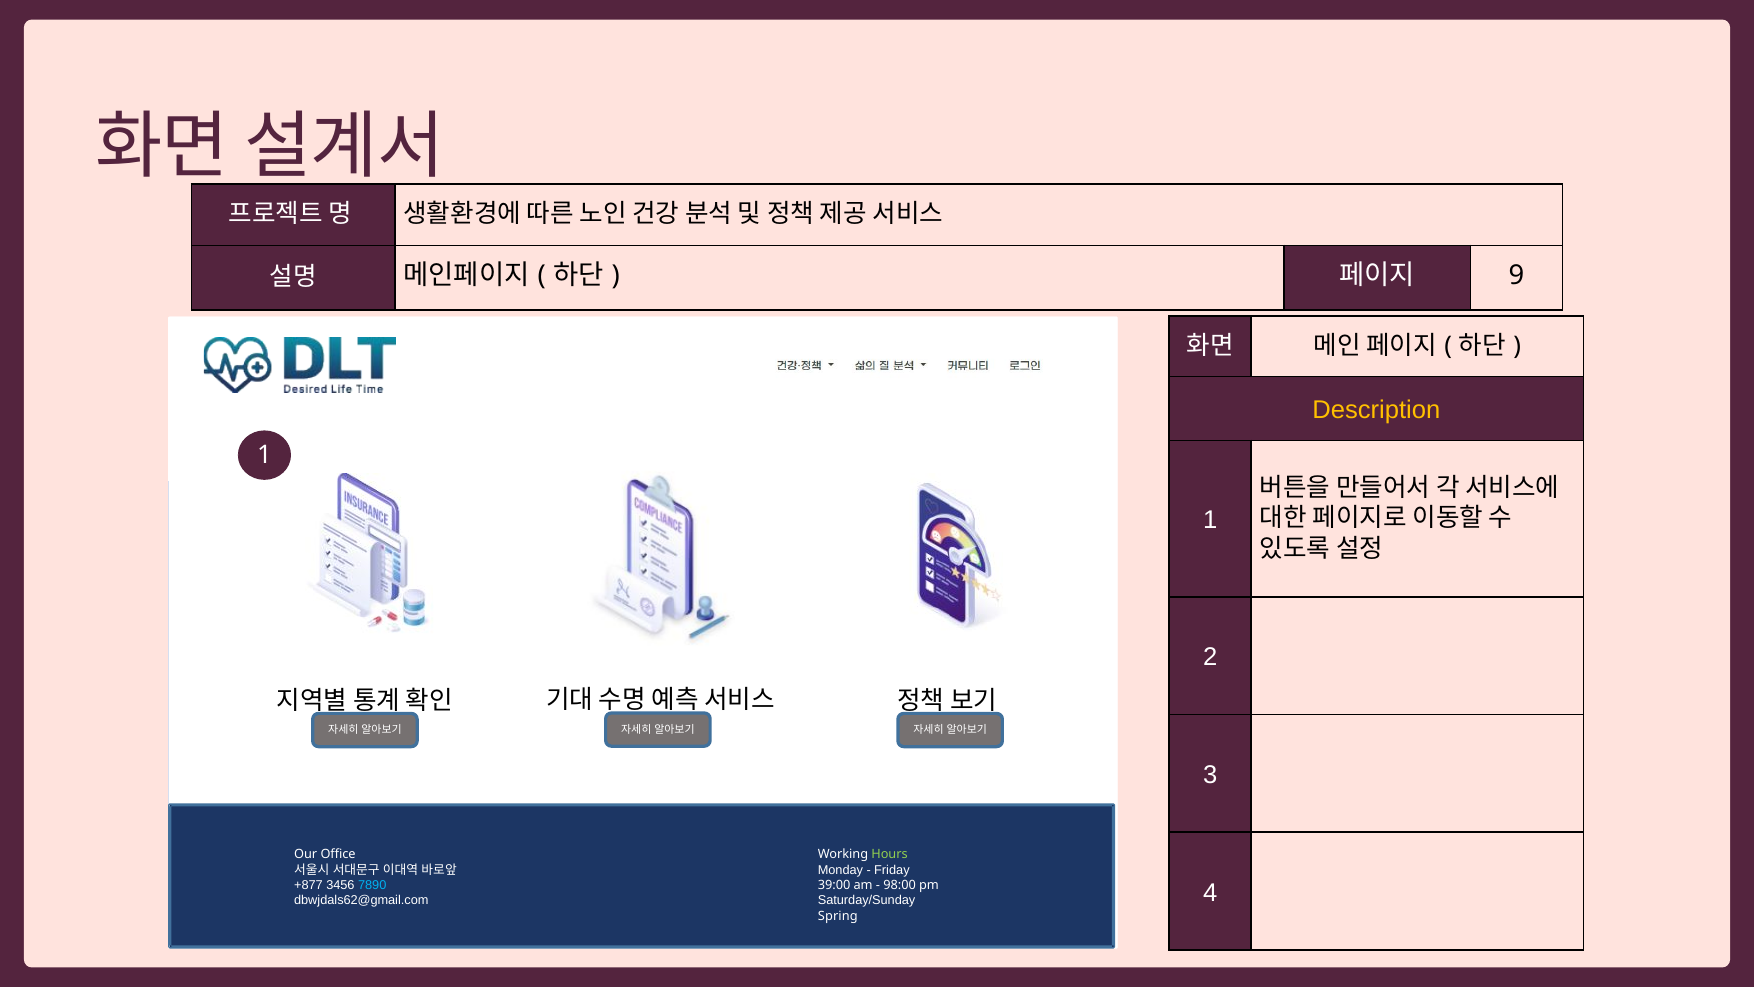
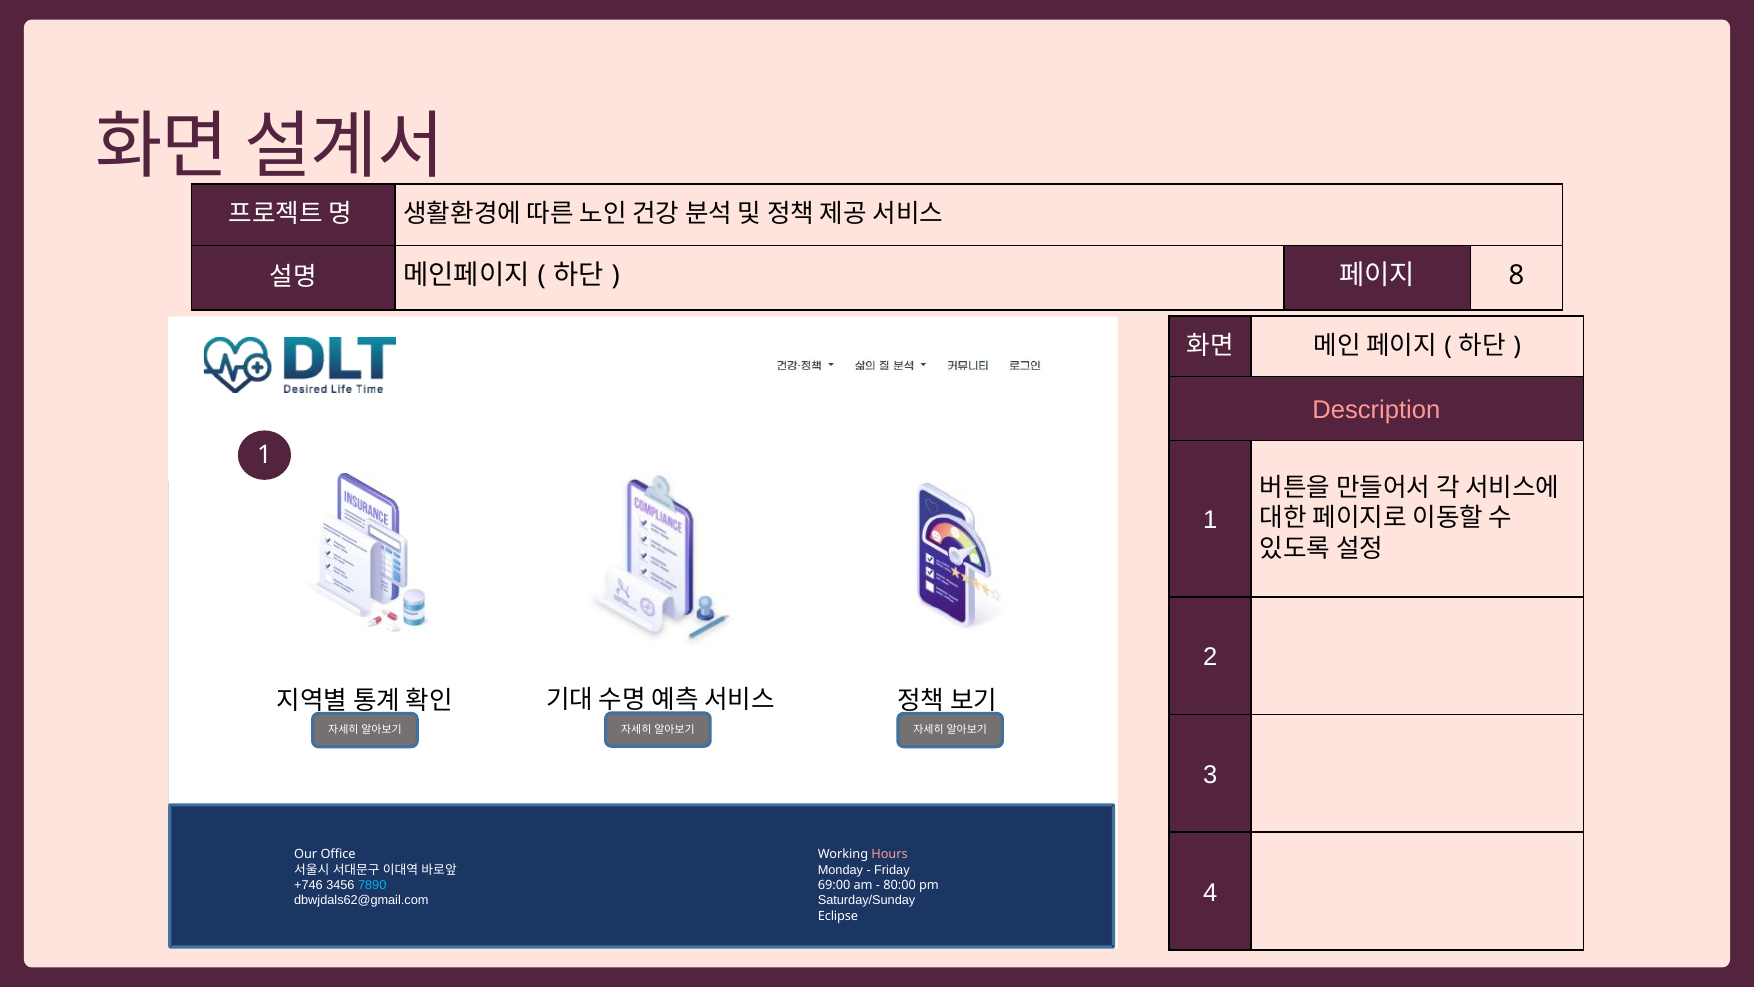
9: 9 -> 8 (1516, 275)
Description colour: yellow -> pink (1376, 410)
Hours colour: light green -> pink (890, 854)
+877: +877 -> +746 (309, 885)
39:00: 39:00 -> 69:00 (834, 885)
98:00: 98:00 -> 80:00 (900, 885)
Spring: Spring -> Eclipse (838, 916)
